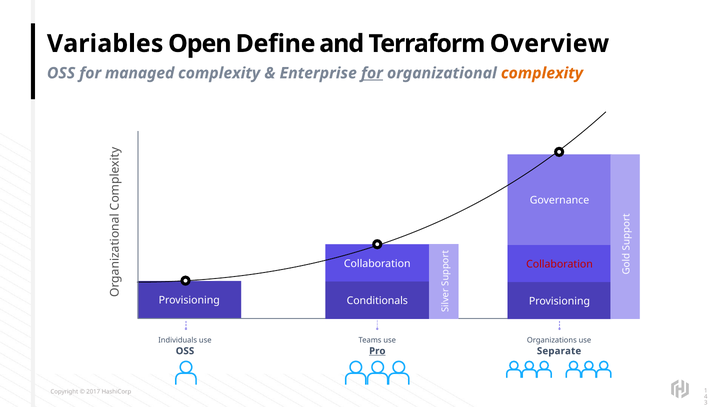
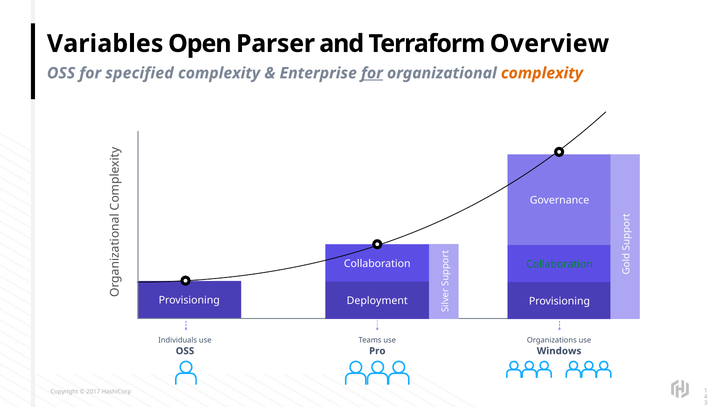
Define: Define -> Parser (276, 44)
managed: managed -> specified (140, 73)
Collaboration colour: red -> green (559, 264)
Conditionals: Conditionals -> Deployment (377, 301)
Pro underline: present -> none (377, 351)
Separate: Separate -> Windows (559, 351)
